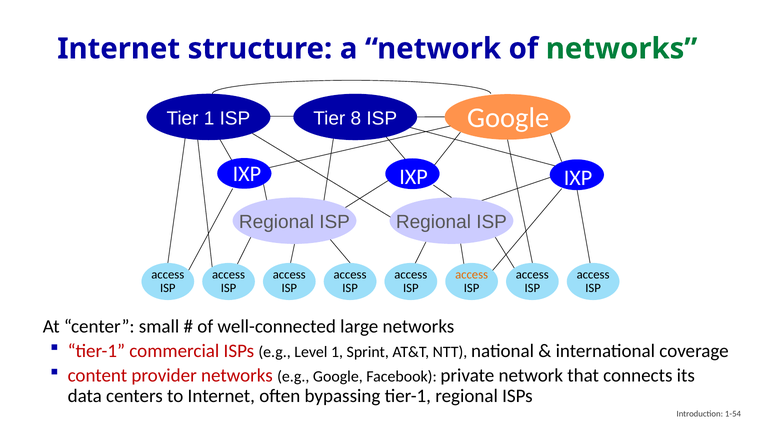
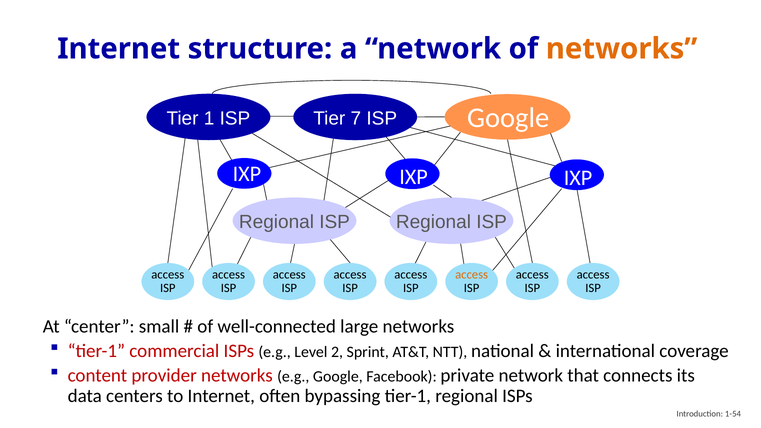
networks colour: green -> orange (622, 49)
8: 8 -> 7 (356, 118)
Level 1: 1 -> 2 (337, 352)
